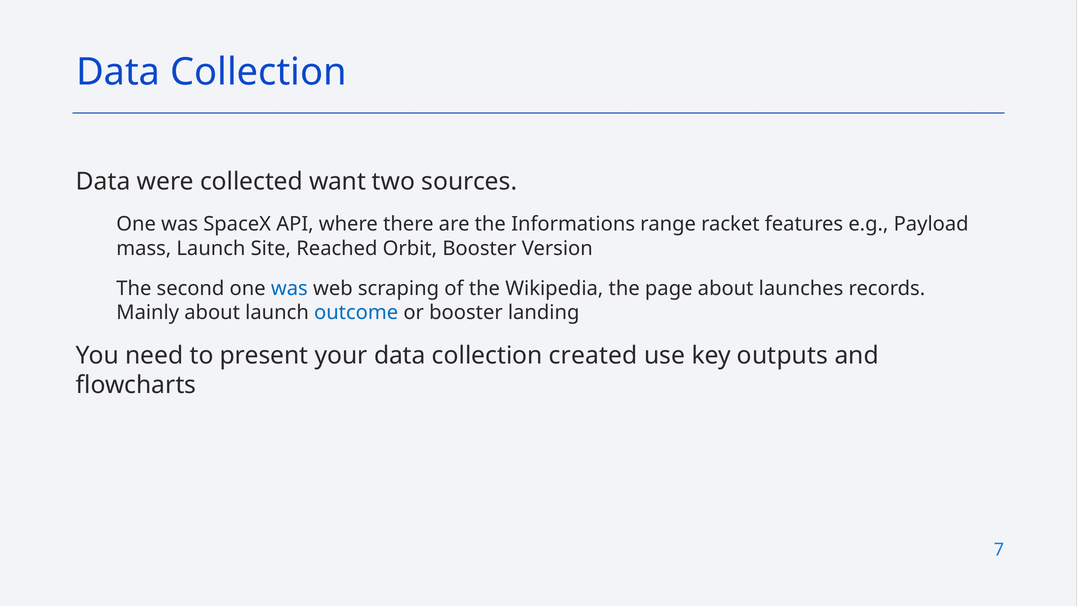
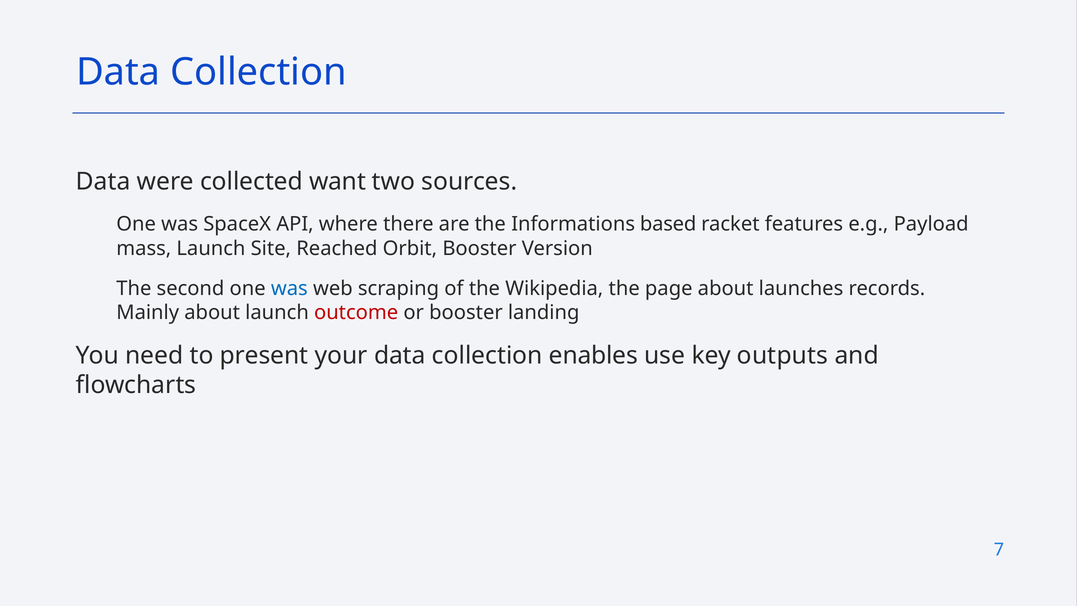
range: range -> based (668, 224)
outcome colour: blue -> red (356, 312)
created: created -> enables (593, 355)
